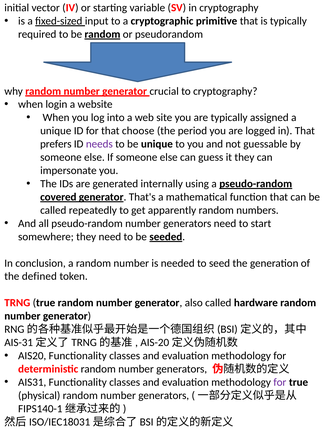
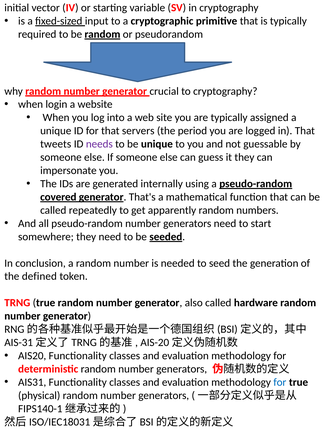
choose: choose -> servers (138, 131)
prefers: prefers -> tweets (56, 144)
for colour: purple -> blue (280, 382)
